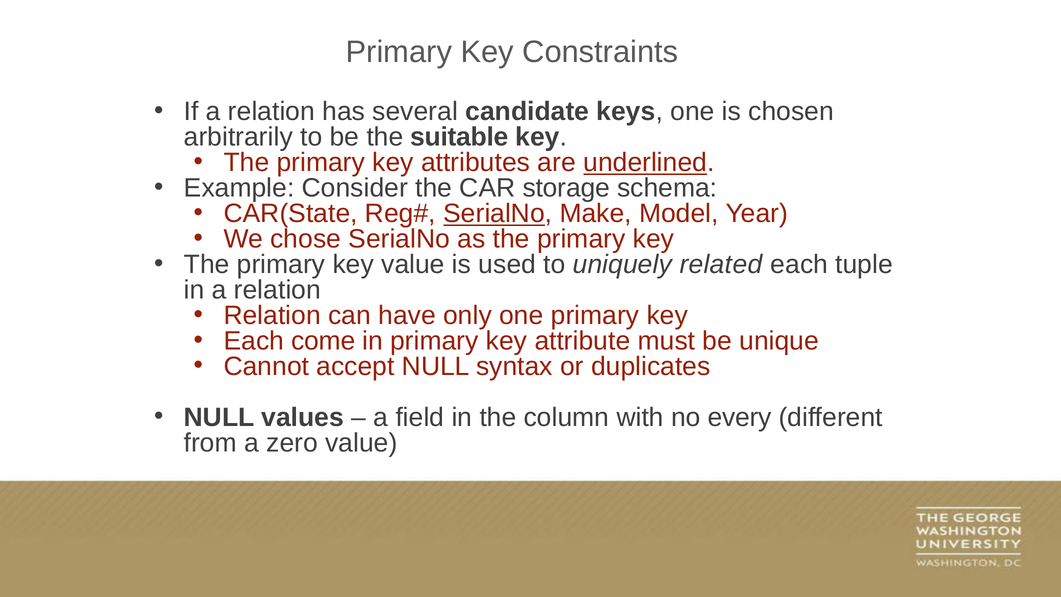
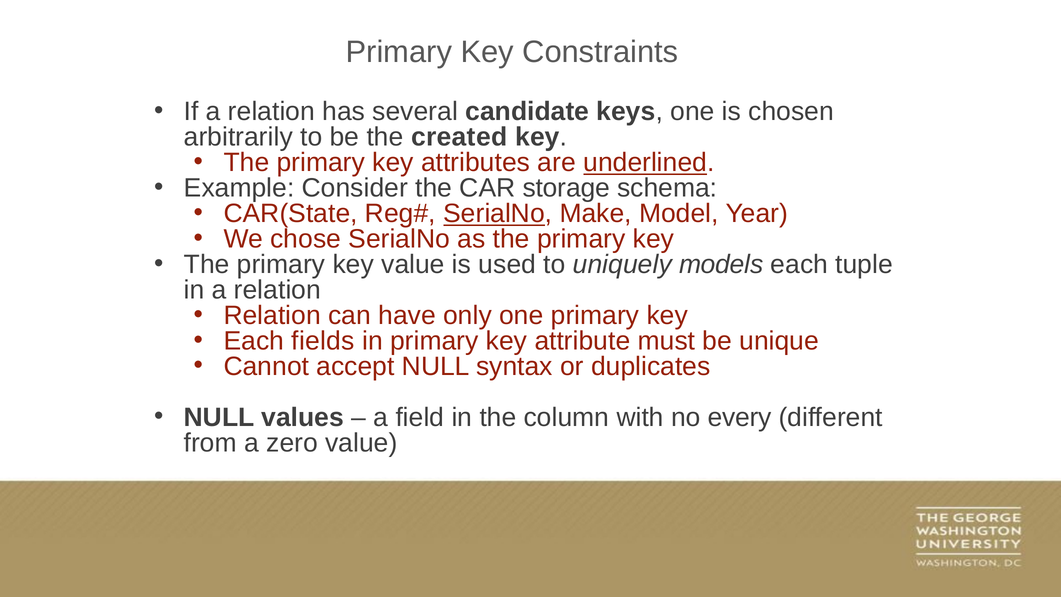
suitable: suitable -> created (459, 137)
related: related -> models (721, 264)
come: come -> fields (323, 341)
